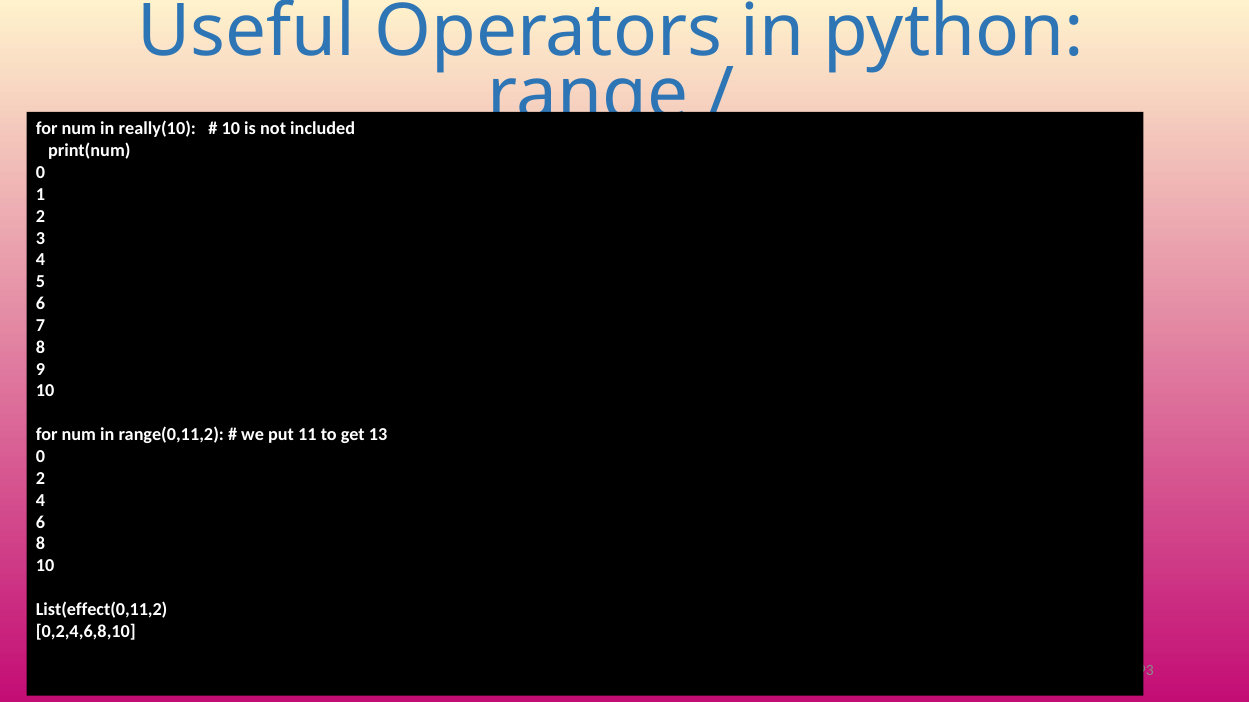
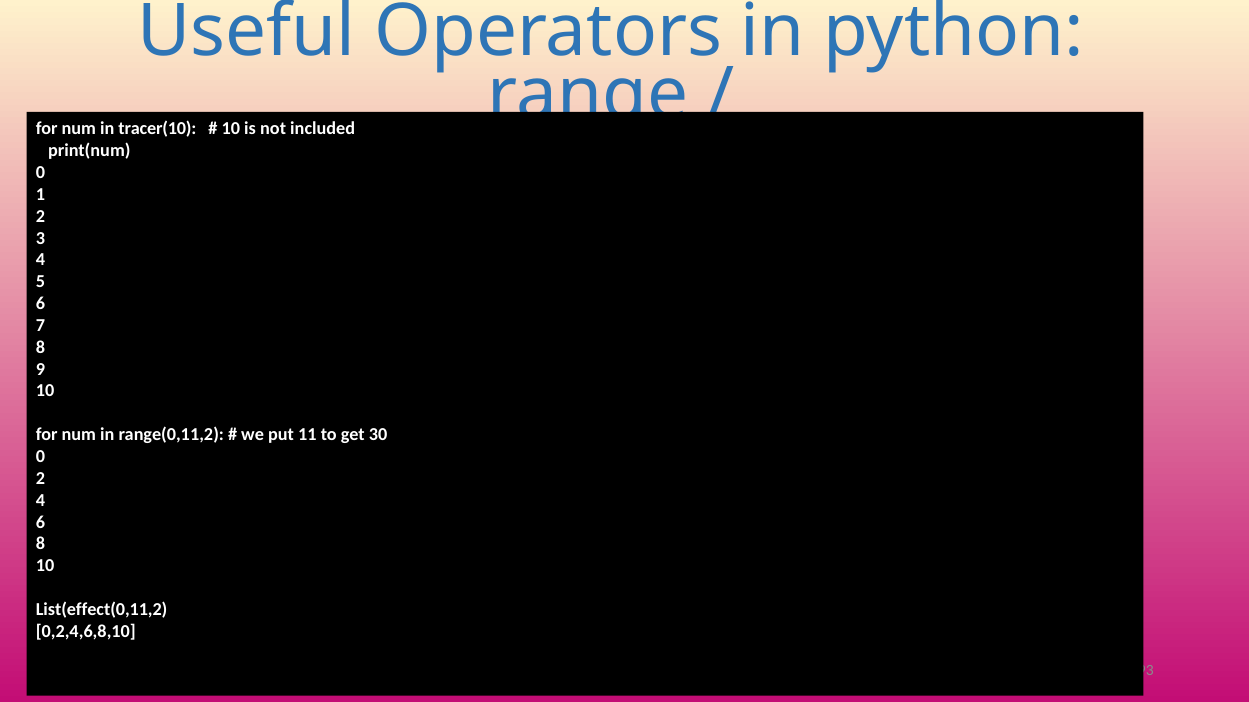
really(10: really(10 -> tracer(10 (157, 129)
13: 13 -> 30 (378, 435)
